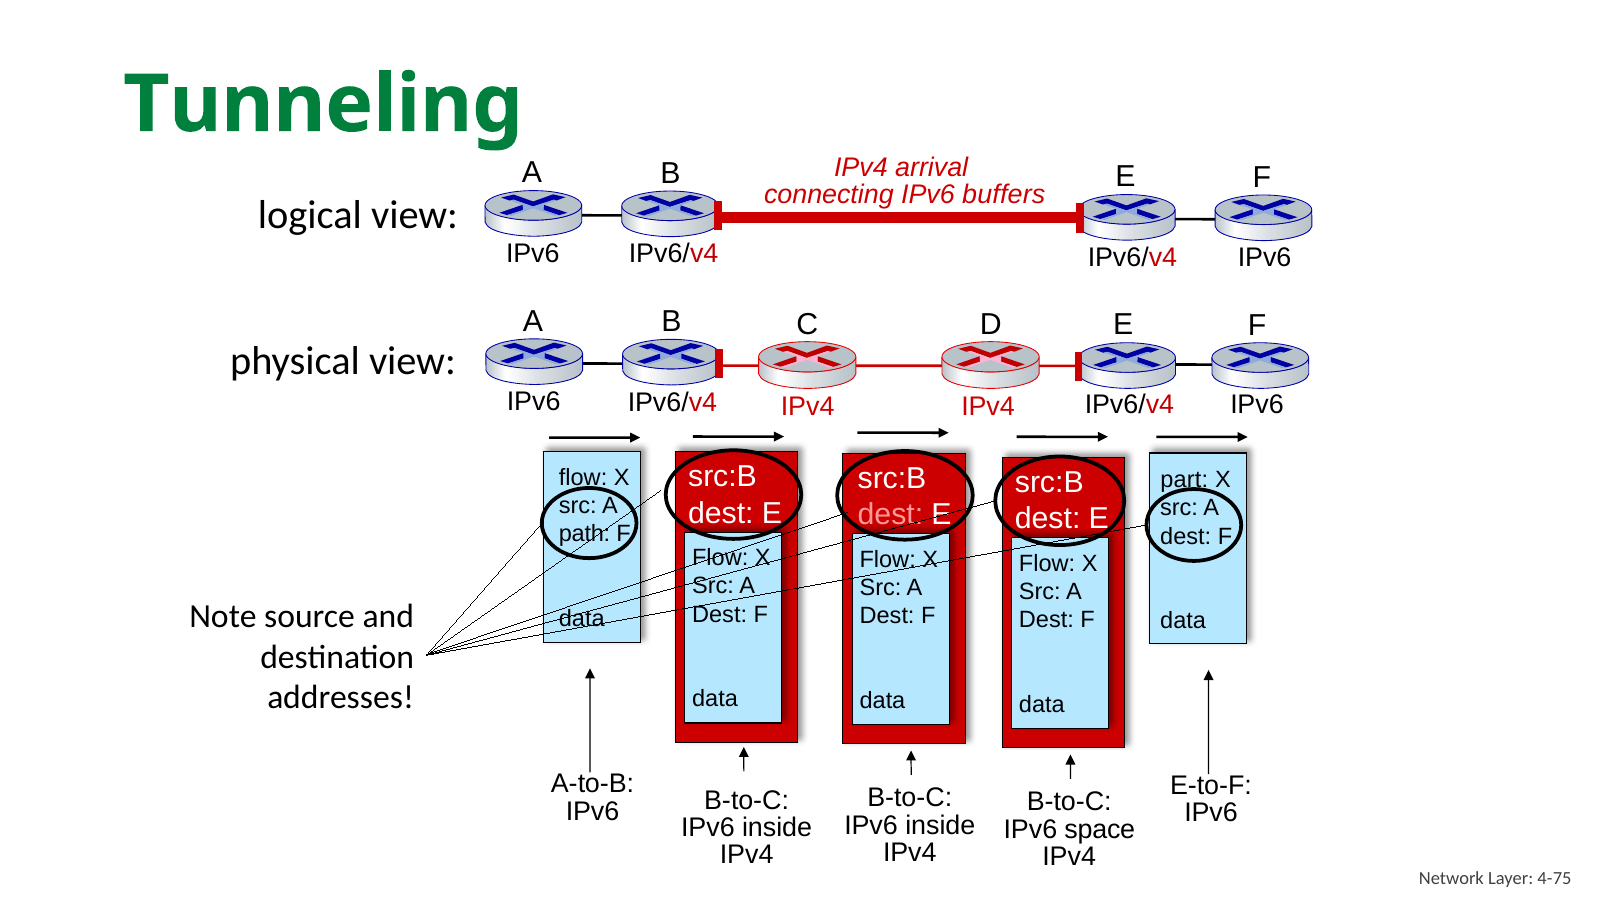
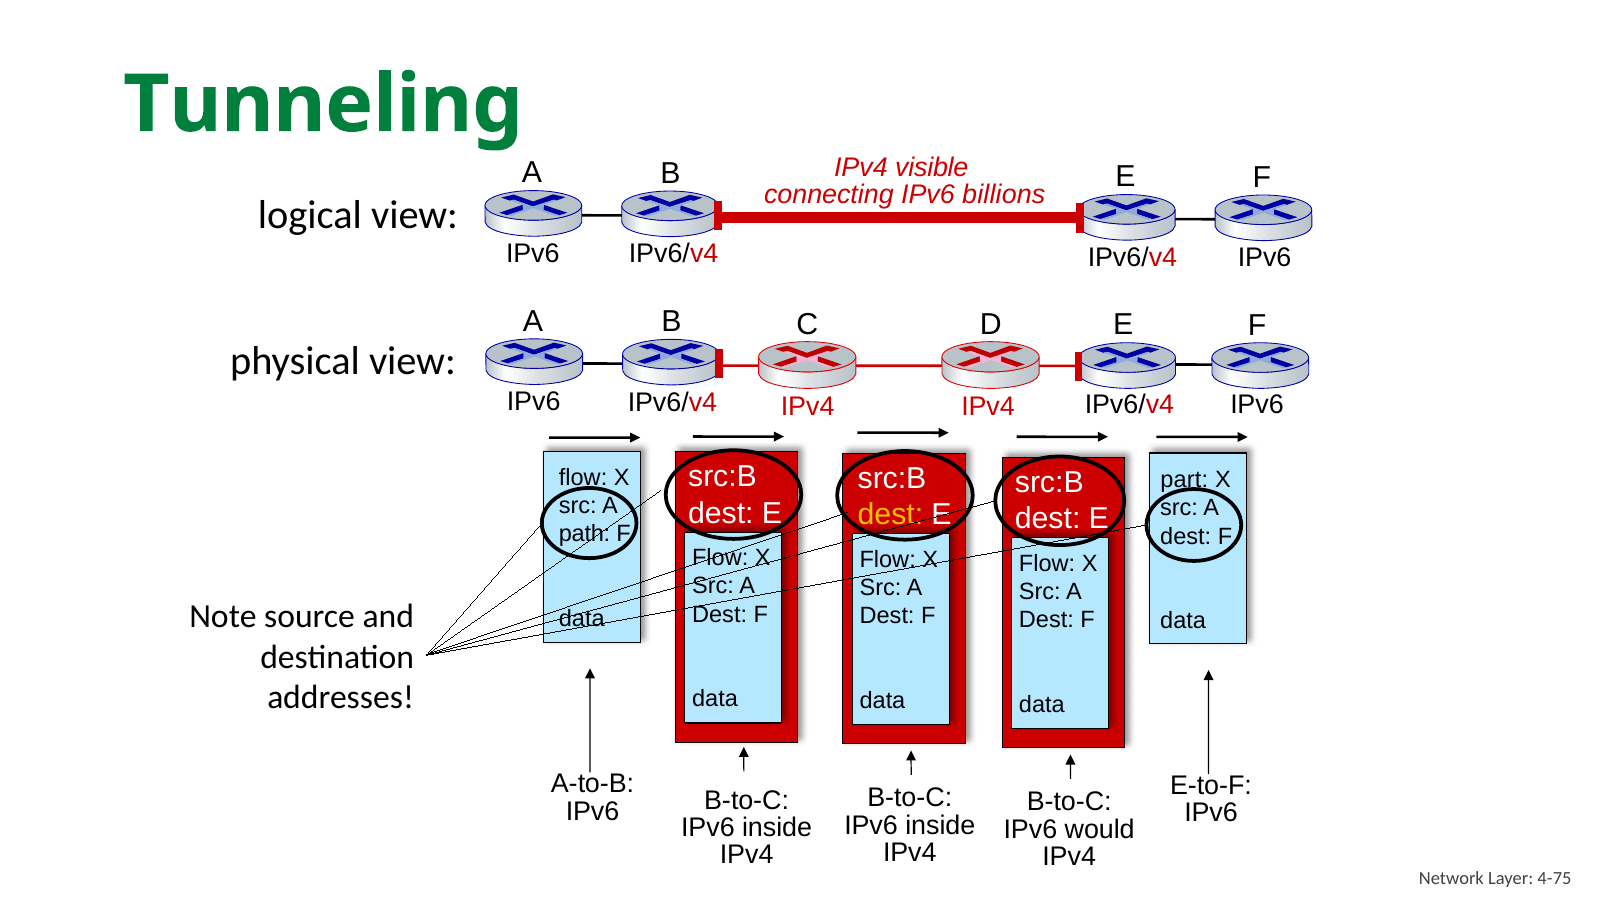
arrival: arrival -> visible (932, 167)
buffers: buffers -> billions (1004, 195)
dest colour: pink -> yellow (890, 514)
space: space -> would (1100, 829)
